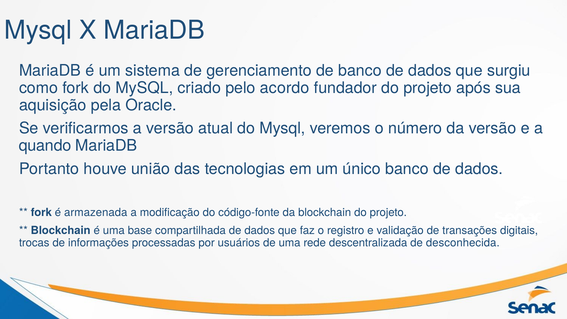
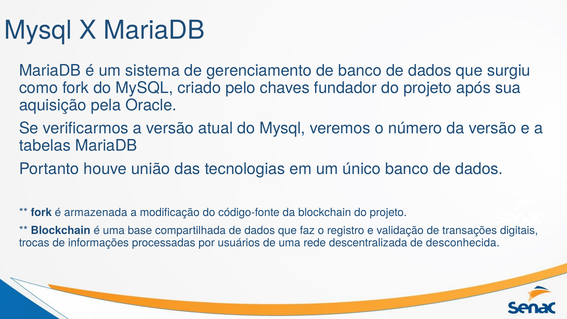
acordo: acordo -> chaves (285, 88)
quando: quando -> tabelas (45, 146)
